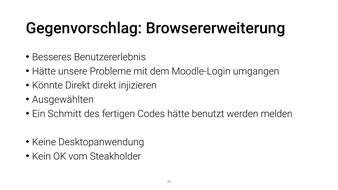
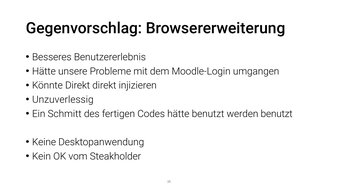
Ausgewählten: Ausgewählten -> Unzuverlessig (63, 100)
werden melden: melden -> benutzt (277, 114)
